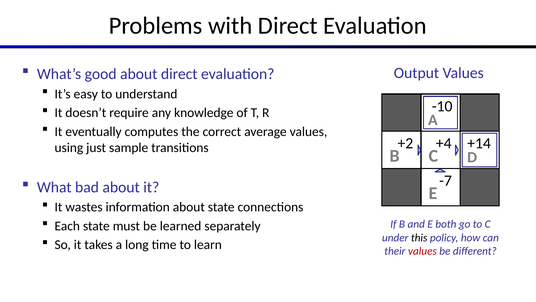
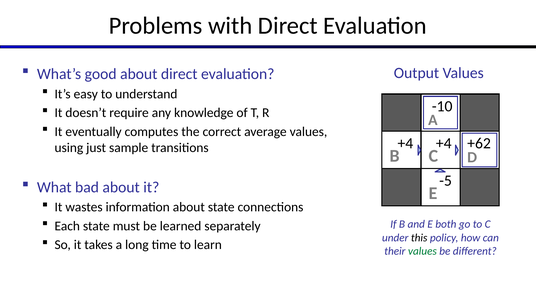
+2: +2 -> +4 (405, 143)
+14: +14 -> +62 (479, 143)
-7: -7 -> -5 (446, 180)
values colour: red -> green (422, 251)
